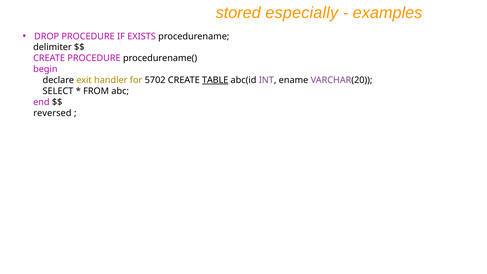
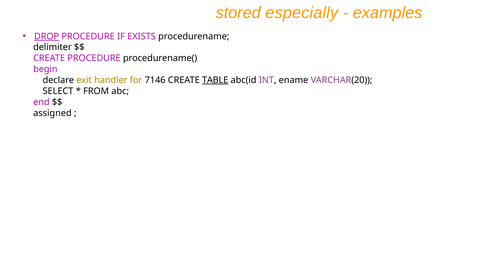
DROP underline: none -> present (47, 36)
5702: 5702 -> 7146 (155, 80)
reversed: reversed -> assigned (52, 113)
